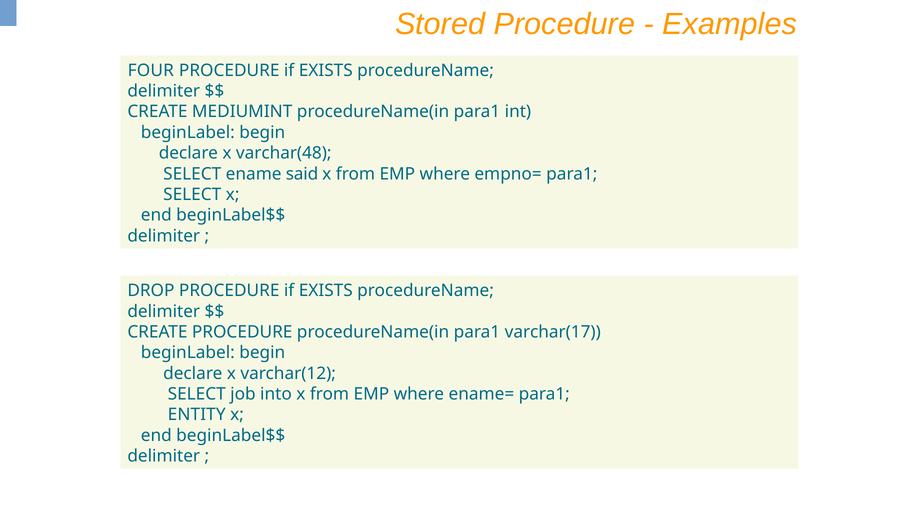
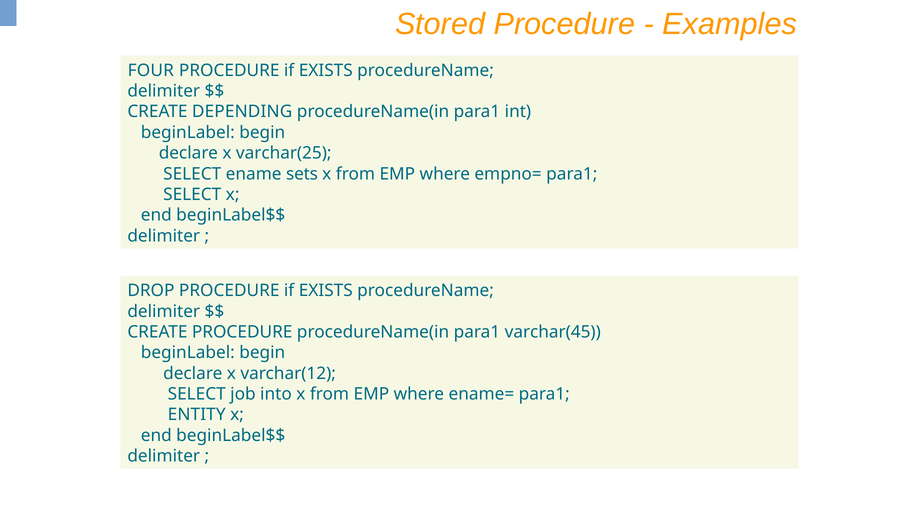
MEDIUMINT: MEDIUMINT -> DEPENDING (242, 112)
varchar(48: varchar(48 -> varchar(25 (284, 153)
said: said -> sets (302, 174)
varchar(17: varchar(17 -> varchar(45 (553, 332)
